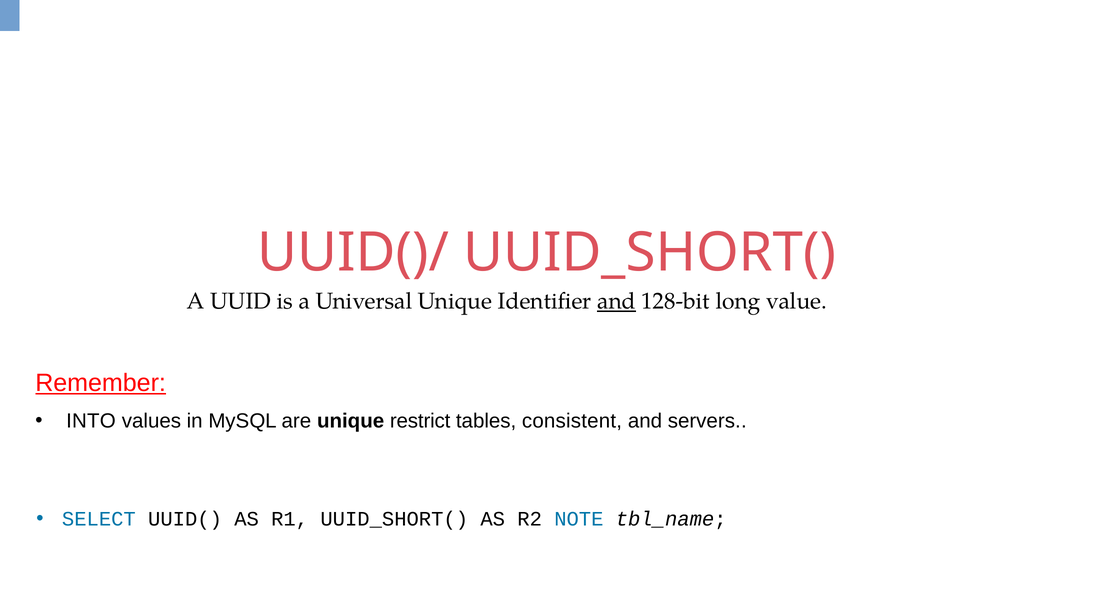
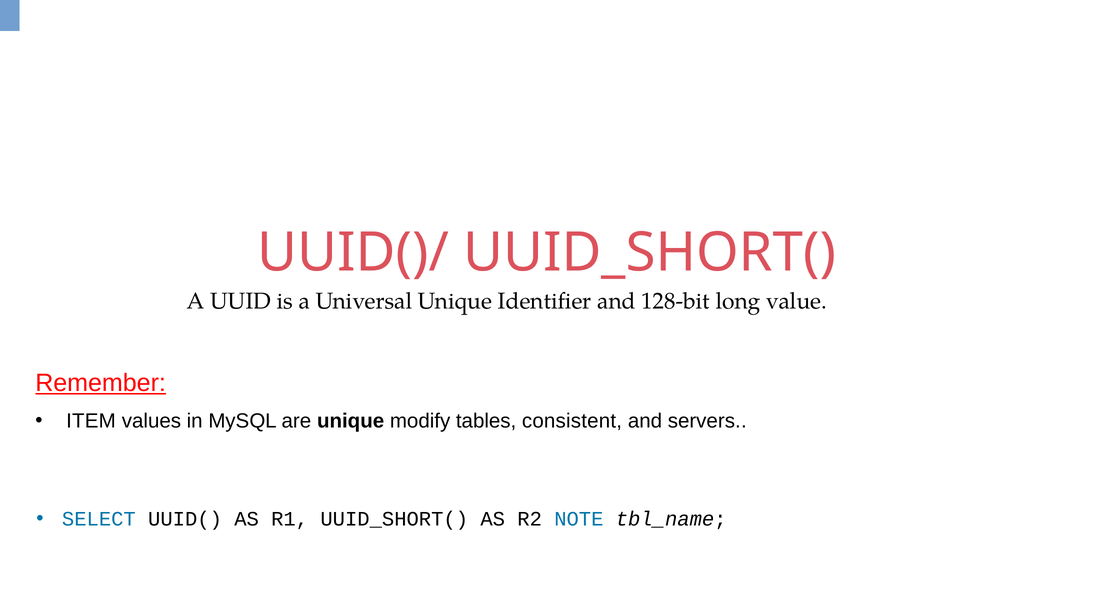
and underline: present -> none (616, 302)
INTO: INTO -> ITEM (91, 421)
restrict: restrict -> modify (420, 421)
